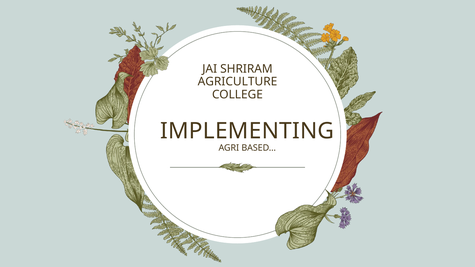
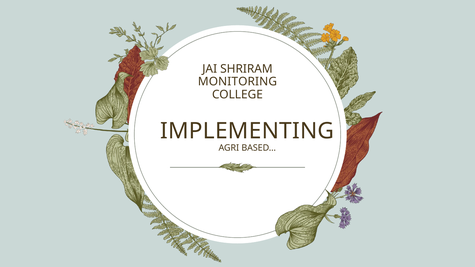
AGRICULTURE: AGRICULTURE -> MONITORING (237, 82)
